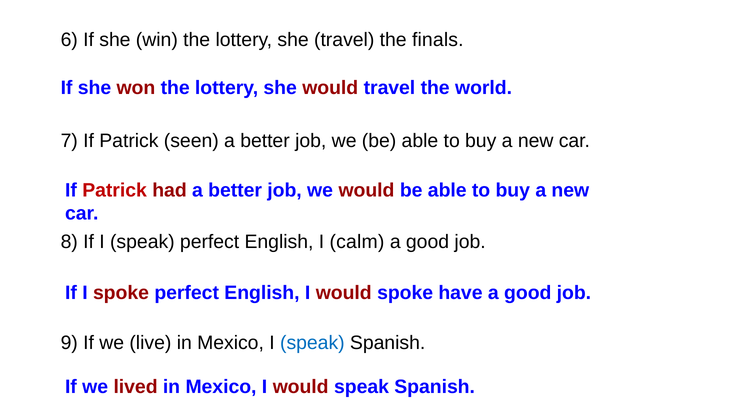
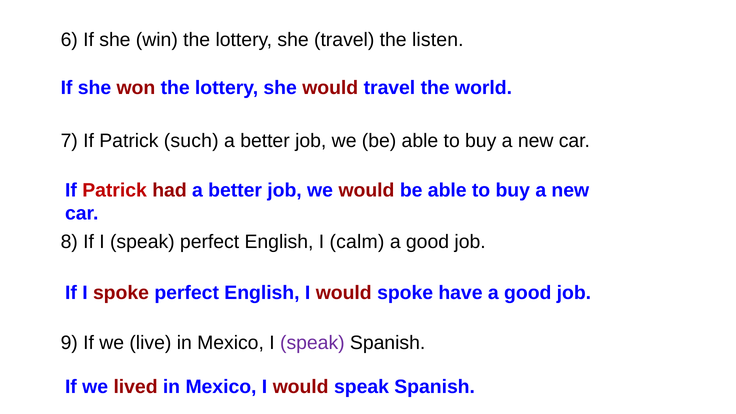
finals: finals -> listen (438, 40)
seen: seen -> such (191, 141)
speak colour: blue -> purple (312, 343)
